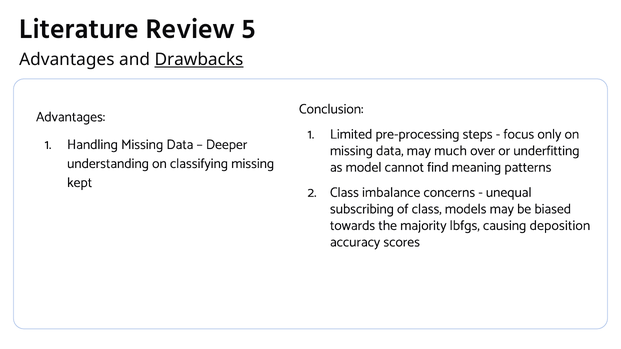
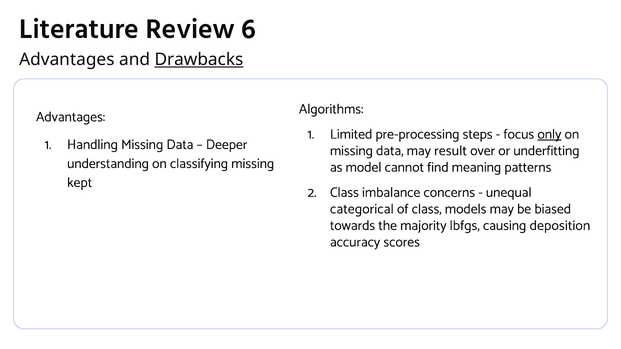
5: 5 -> 6 (249, 29)
Conclusion: Conclusion -> Algorithms (331, 109)
only underline: none -> present (549, 134)
much: much -> result (451, 151)
subscribing: subscribing -> categorical (362, 209)
